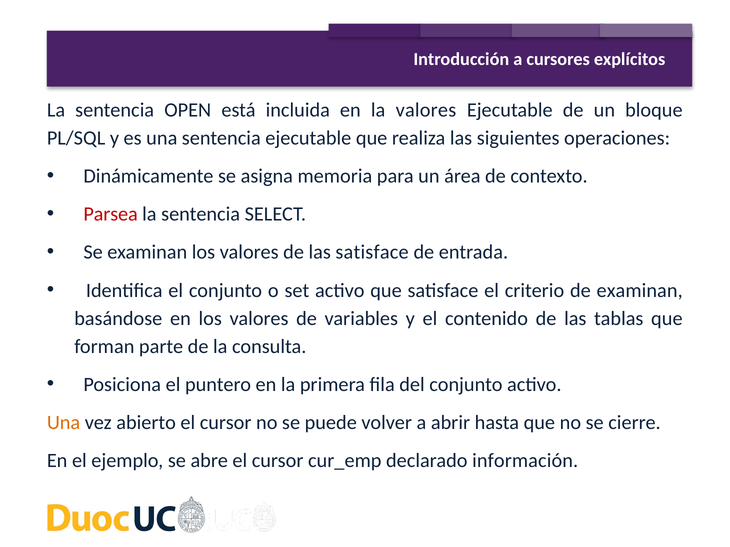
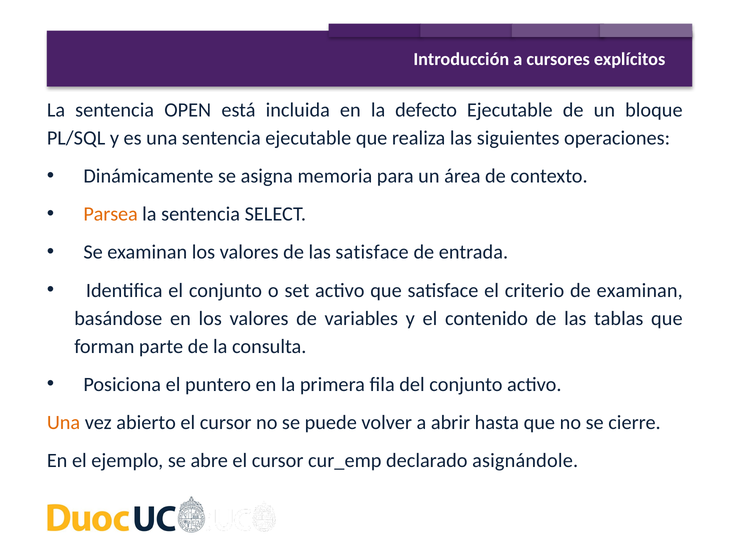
la valores: valores -> defecto (426, 110)
Parsea colour: red -> orange (111, 214)
información: información -> asignándole (525, 461)
